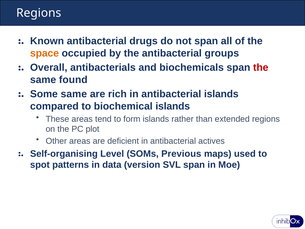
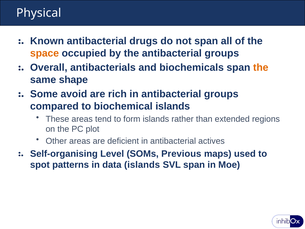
Regions: Regions -> Physical (39, 13)
the colour: red -> orange (261, 67)
found: found -> shape (73, 80)
Some same: same -> avoid (74, 94)
in antibacterial islands: islands -> groups (221, 94)
data version: version -> islands (142, 165)
